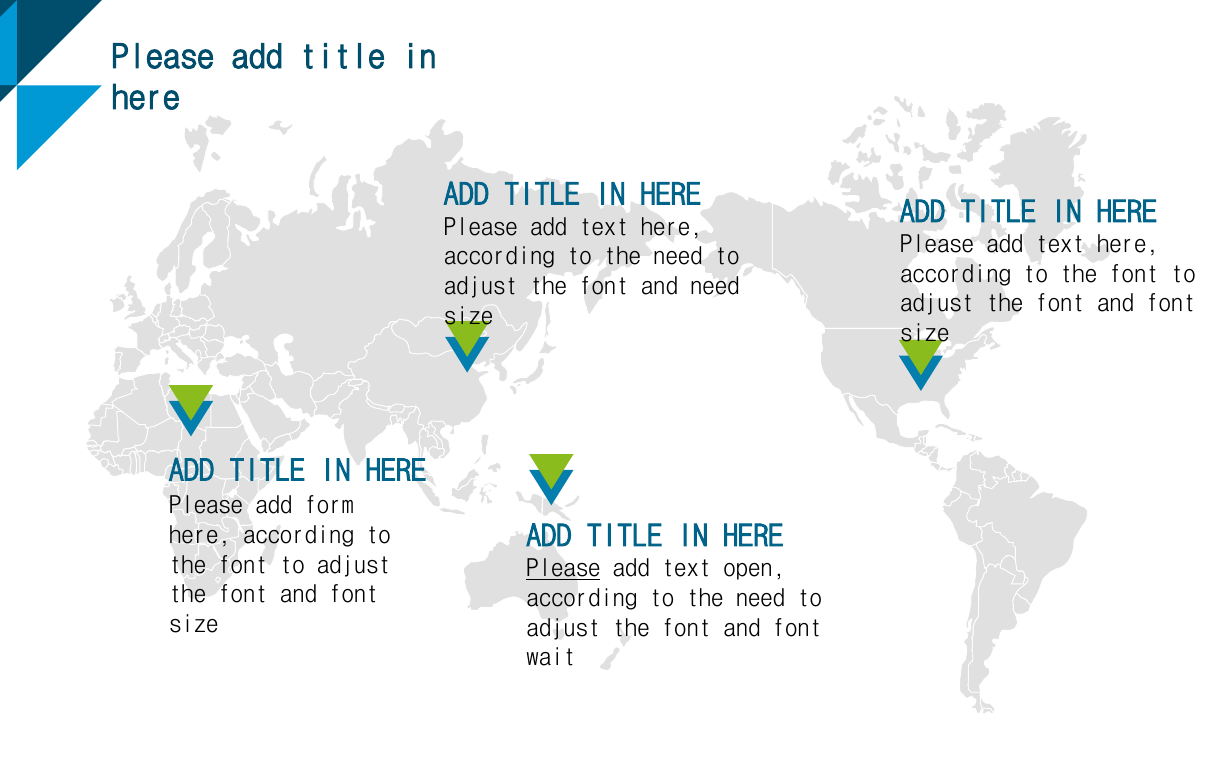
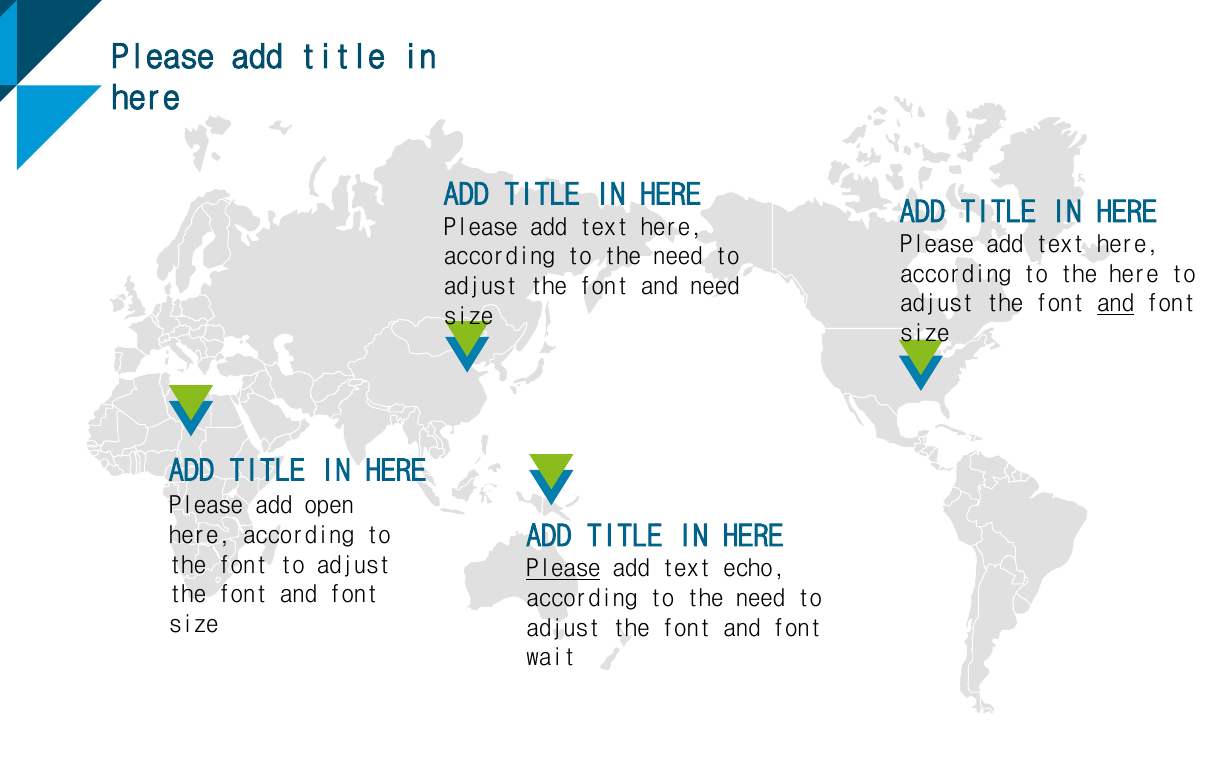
font: font -> here (1134, 274)
and underline: none -> present (1116, 304)
form: form -> open (329, 506)
open: open -> echo (754, 569)
